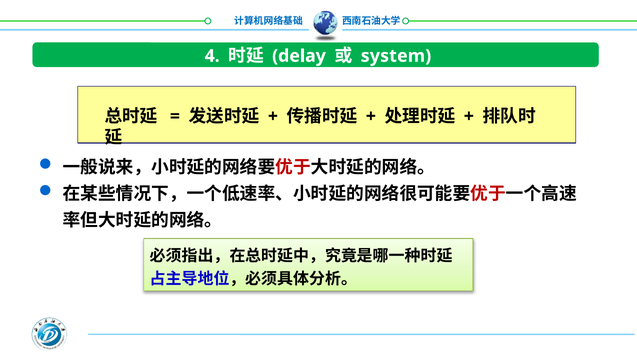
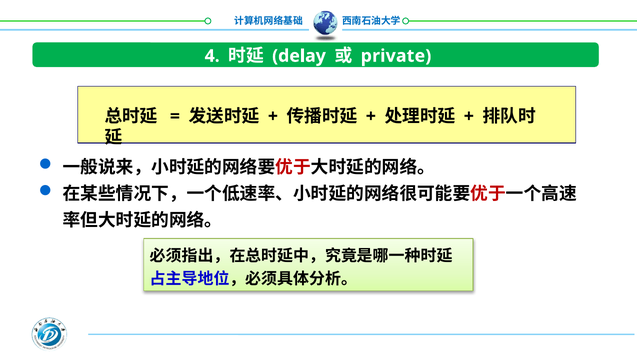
system: system -> private (396, 56)
